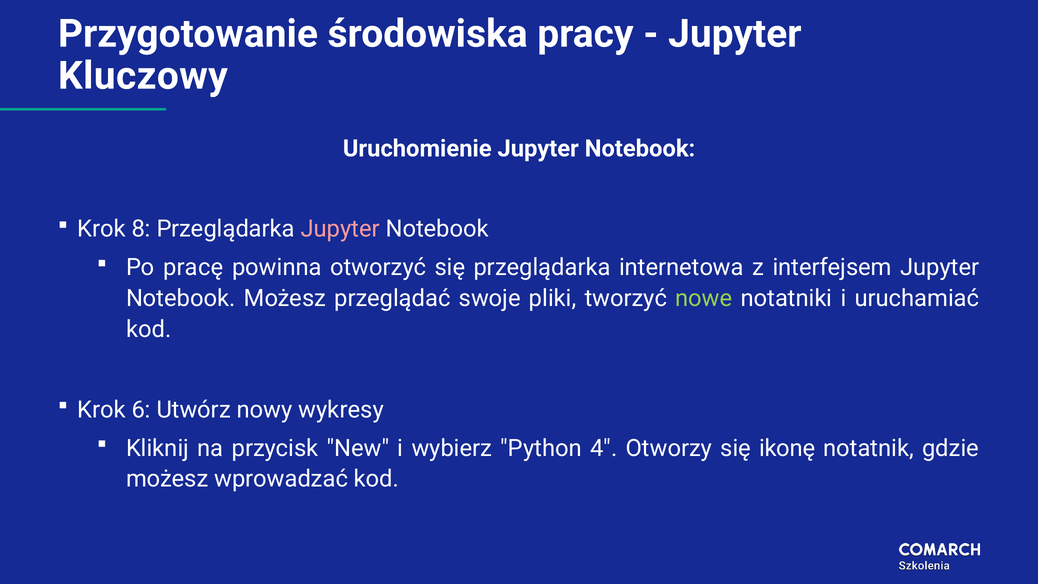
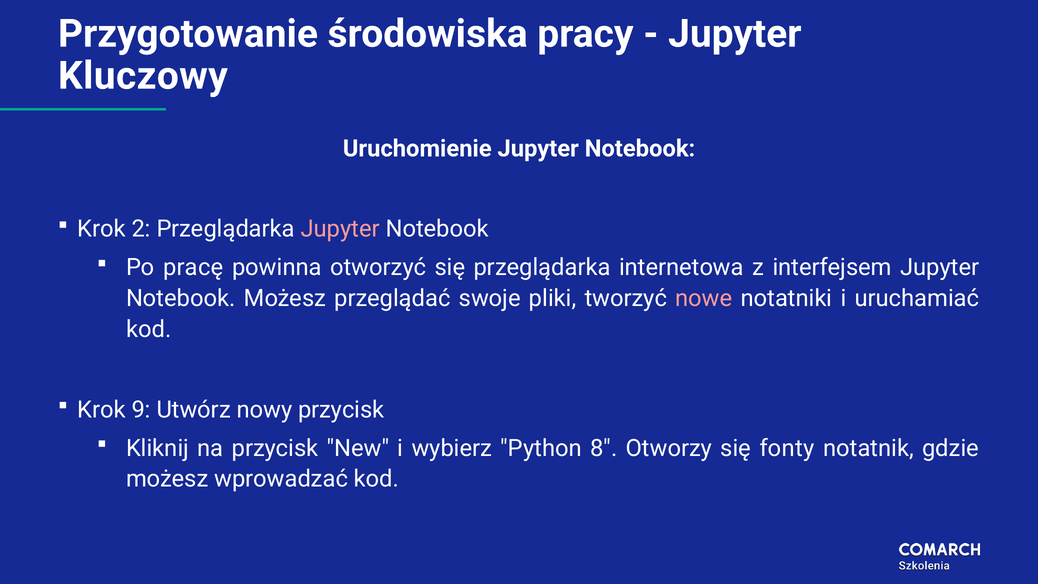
8: 8 -> 2 (141, 229)
nowe colour: light green -> pink (704, 298)
6: 6 -> 9 (141, 410)
nowy wykresy: wykresy -> przycisk (341, 410)
4: 4 -> 8 (604, 448)
ikonę: ikonę -> fonty (787, 448)
